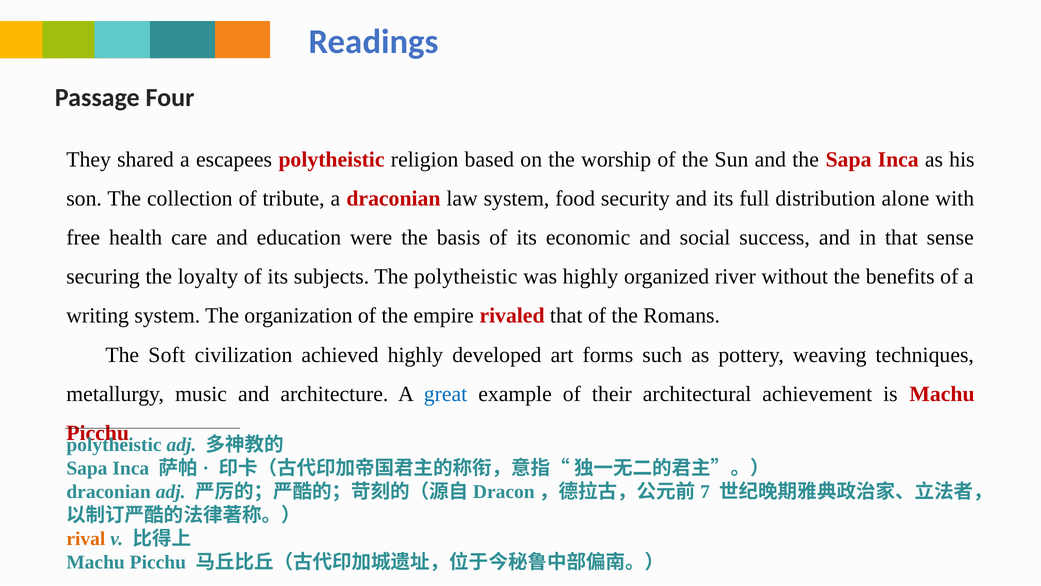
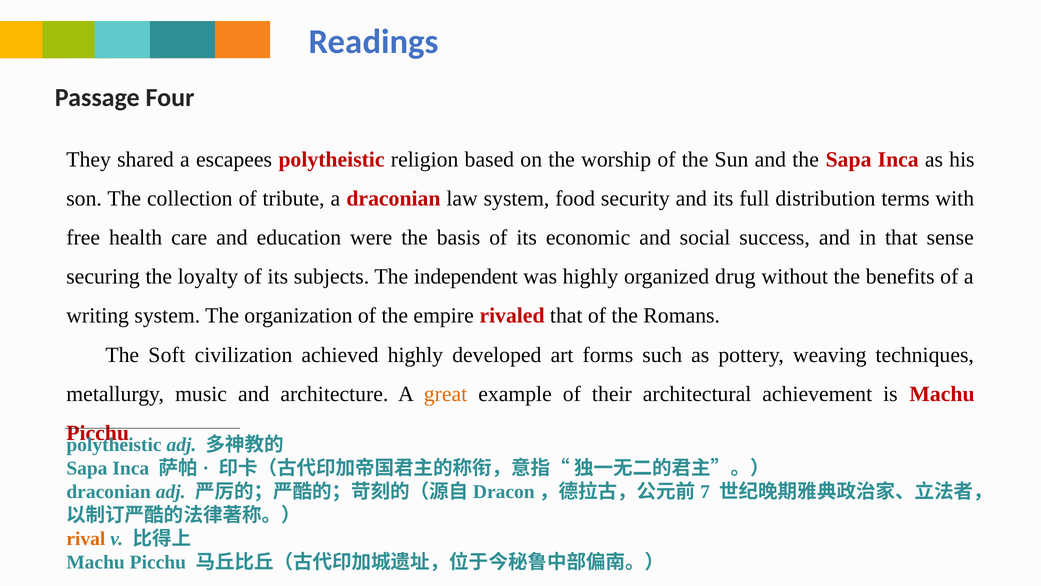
alone: alone -> terms (906, 198)
The polytheistic: polytheistic -> independent (466, 277)
river: river -> drug (735, 277)
great colour: blue -> orange (446, 394)
